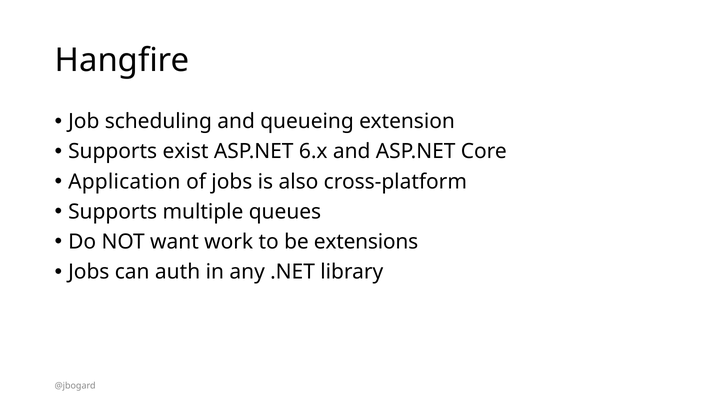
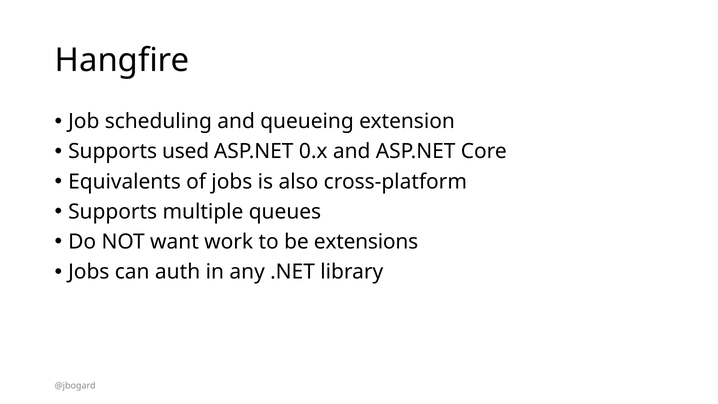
exist: exist -> used (186, 151)
6.x: 6.x -> 0.x (313, 151)
Application: Application -> Equivalents (125, 182)
